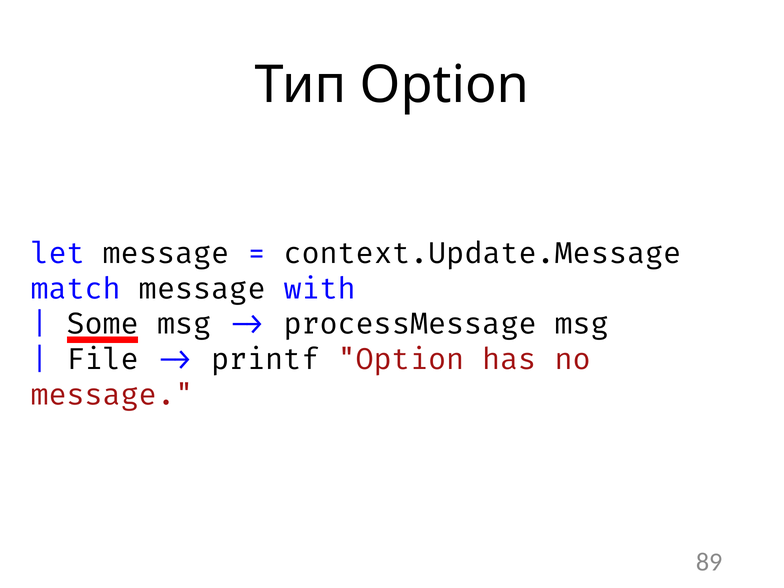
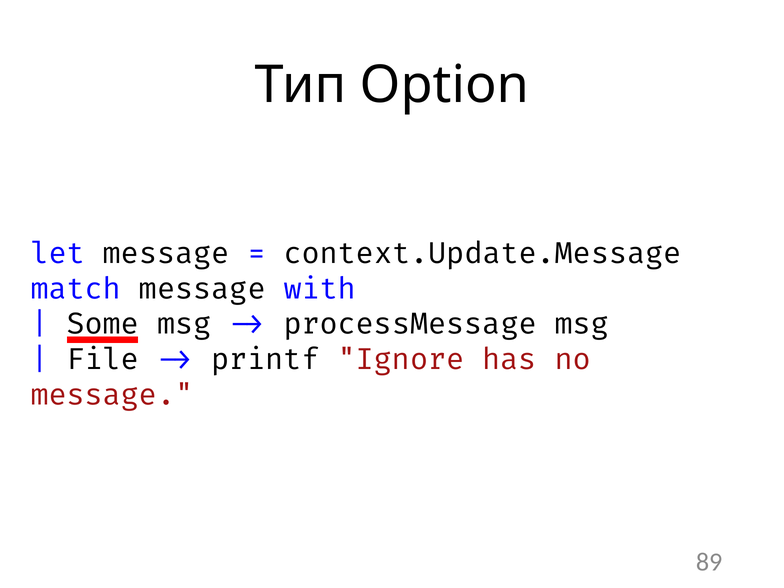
printf Option: Option -> Ignore (401, 360)
